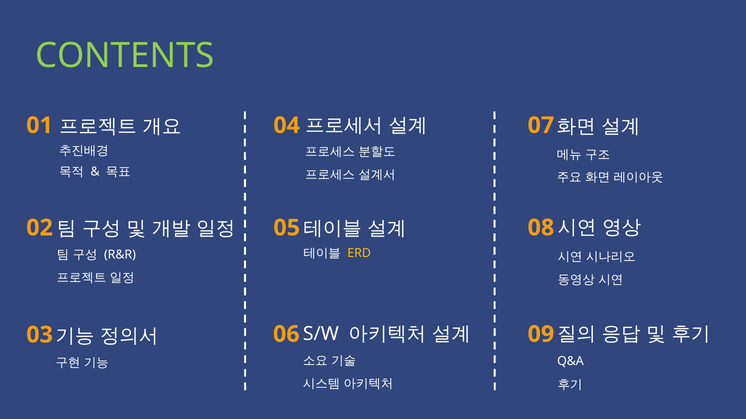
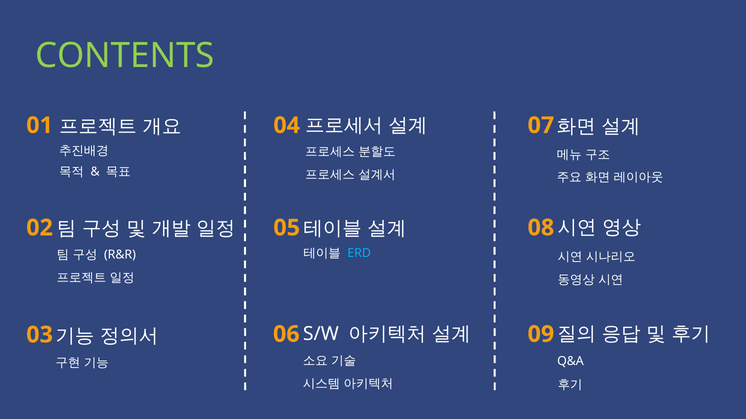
ERD colour: yellow -> light blue (359, 254)
